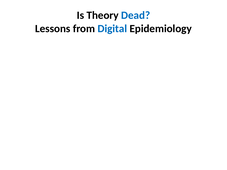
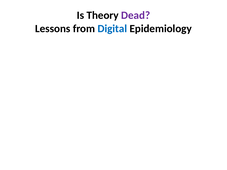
Dead colour: blue -> purple (136, 15)
